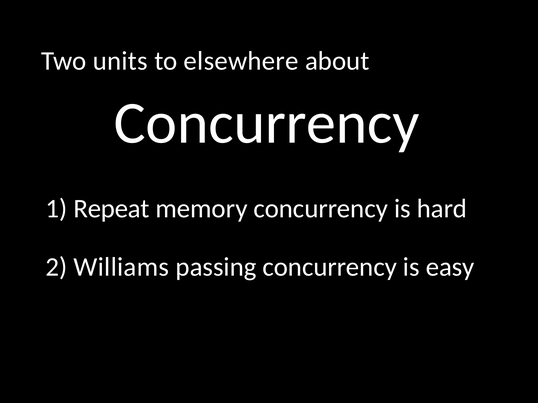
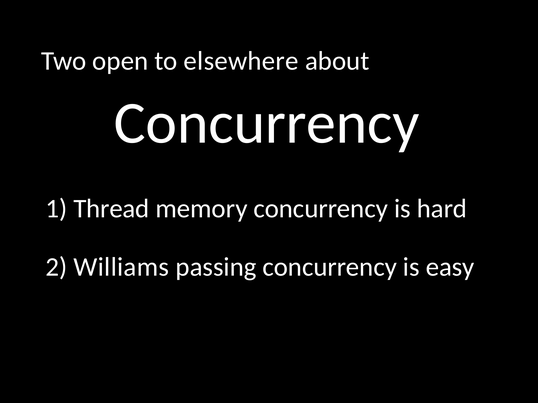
units: units -> open (120, 61)
Repeat: Repeat -> Thread (111, 209)
